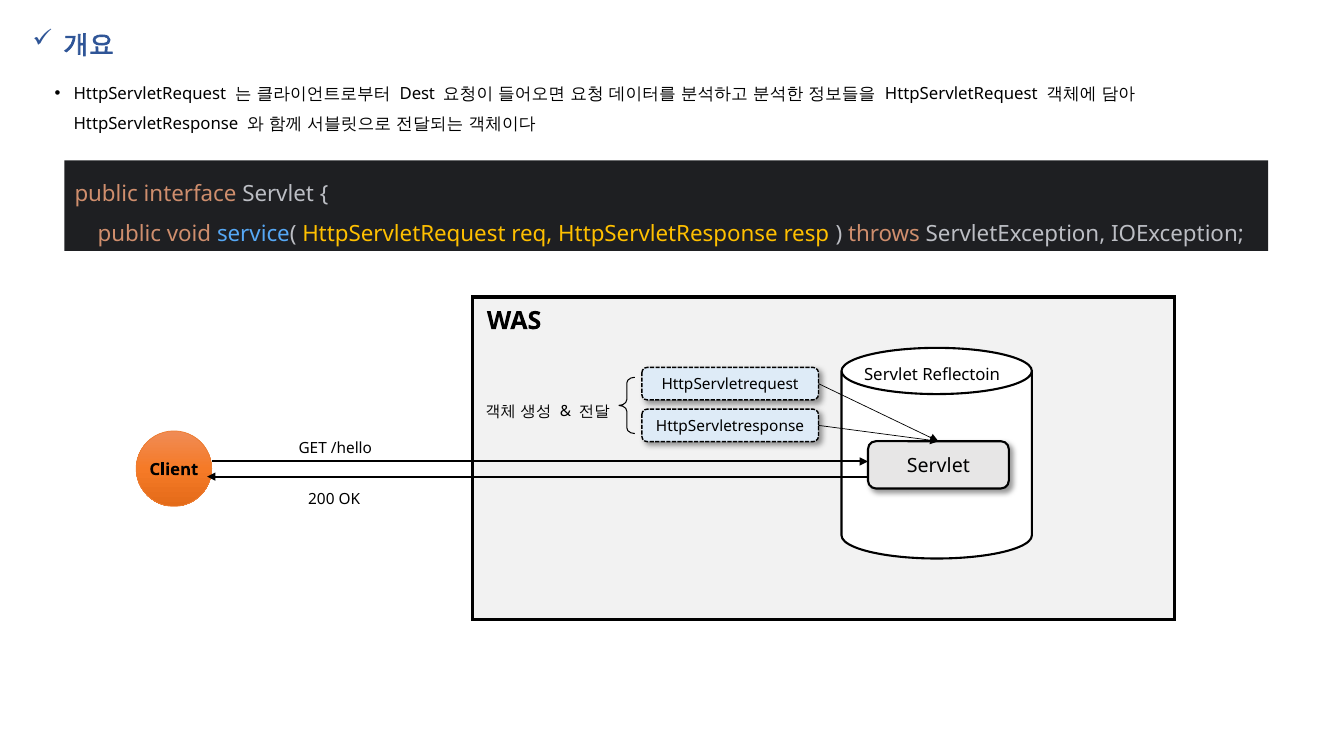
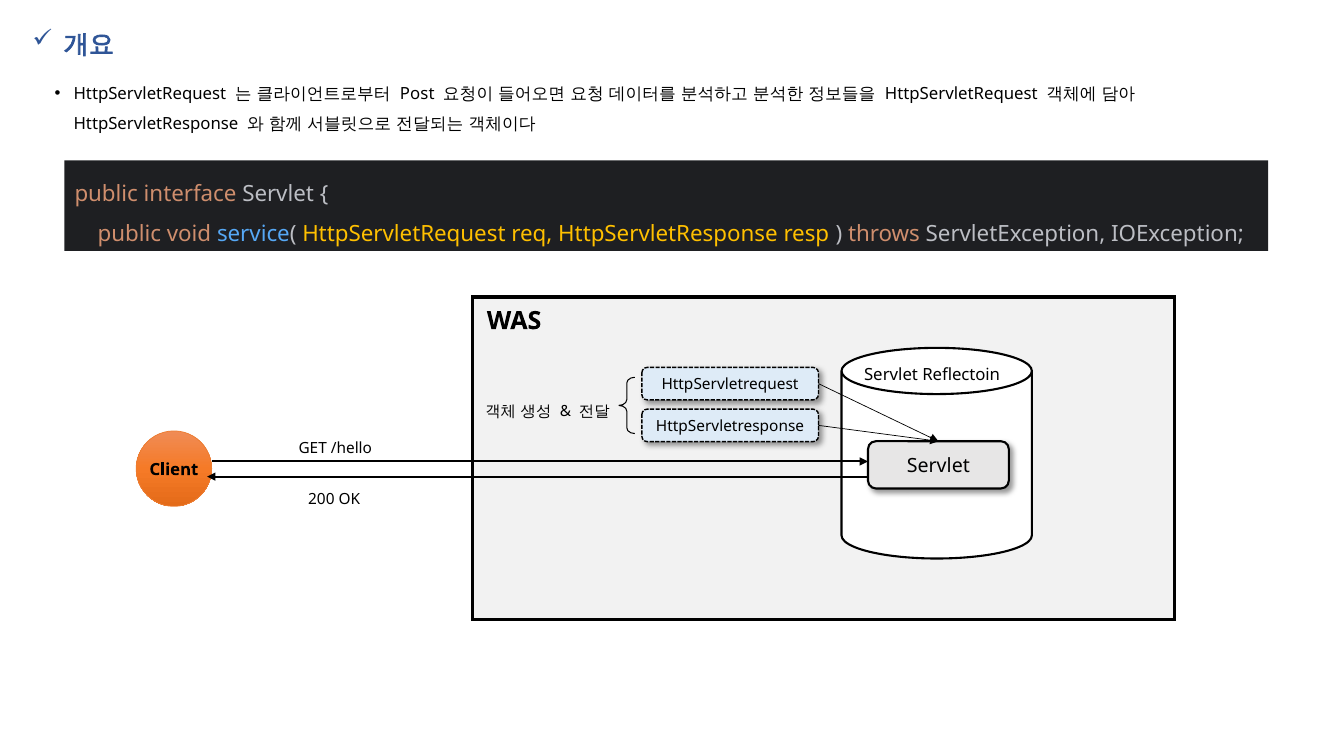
Dest: Dest -> Post (417, 94)
